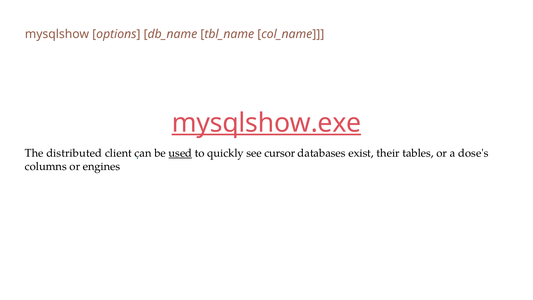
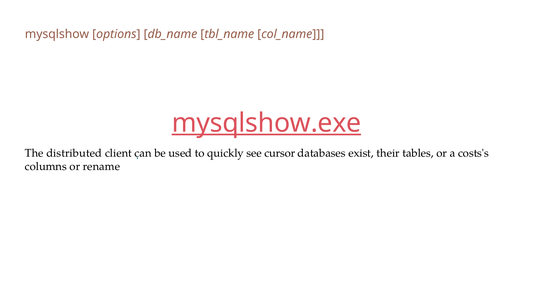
used underline: present -> none (180, 153)
dose's: dose's -> costs's (474, 153)
engines: engines -> rename (101, 166)
